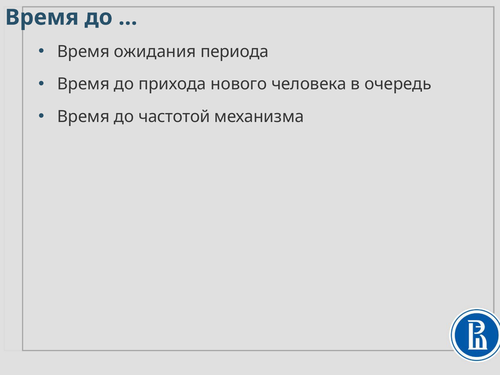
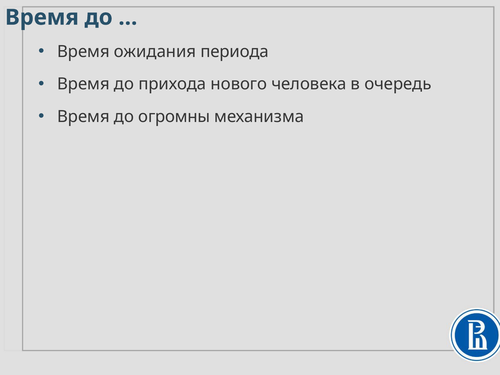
частотой: частотой -> огромны (174, 117)
